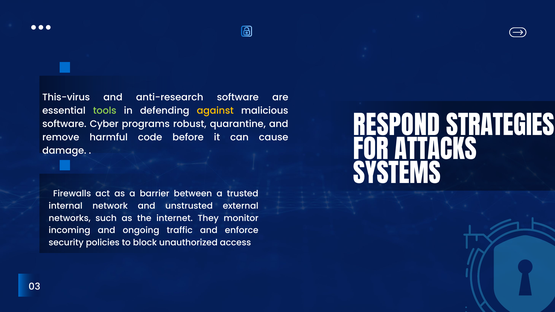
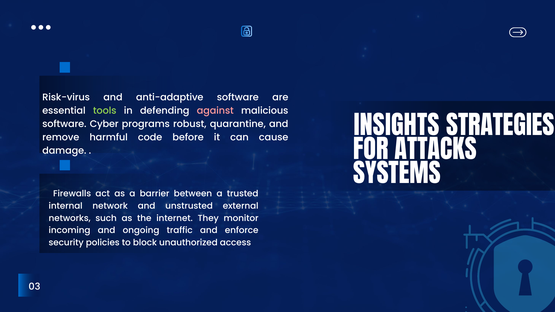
This-virus: This-virus -> Risk-virus (66, 97)
anti-research: anti-research -> anti-adaptive (170, 97)
against colour: yellow -> pink (215, 111)
RESPOND: RESPOND -> INSIGHTS (397, 127)
